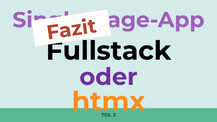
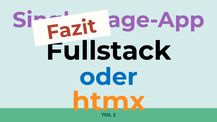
oder colour: purple -> blue (108, 77)
